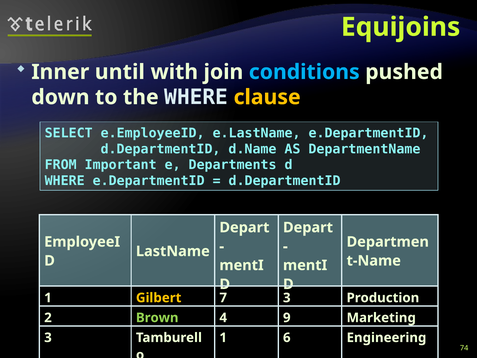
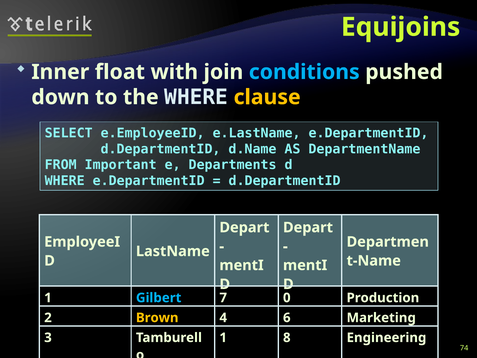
until: until -> float (120, 72)
Gilbert colour: yellow -> light blue (159, 298)
7 3: 3 -> 0 (287, 298)
Brown colour: light green -> yellow (157, 318)
9: 9 -> 6 (287, 318)
6: 6 -> 8 (287, 337)
